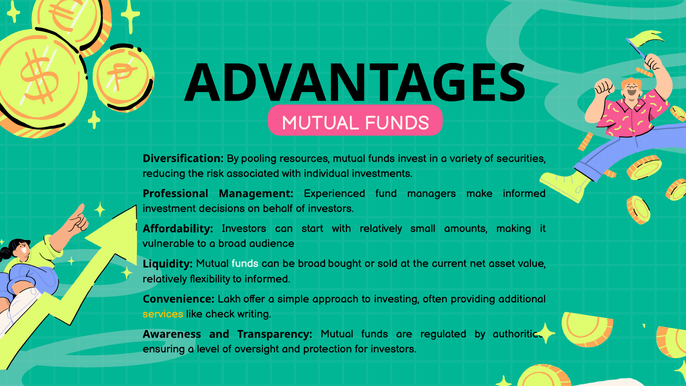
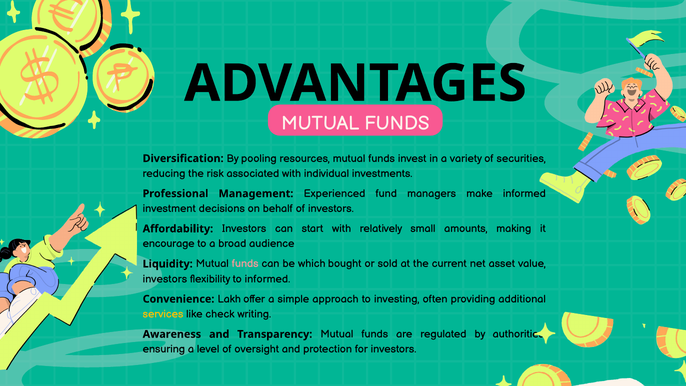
vulnerable: vulnerable -> encourage (169, 244)
funds colour: white -> pink (245, 264)
be broad: broad -> which (312, 264)
relatively: relatively -> investors (165, 279)
